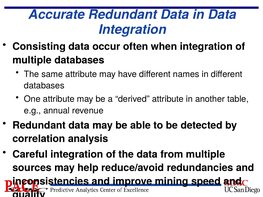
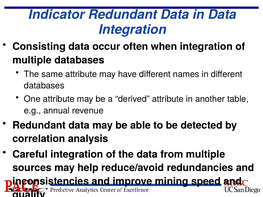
Accurate: Accurate -> Indicator (57, 15)
